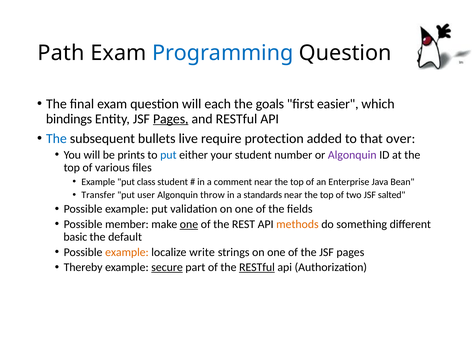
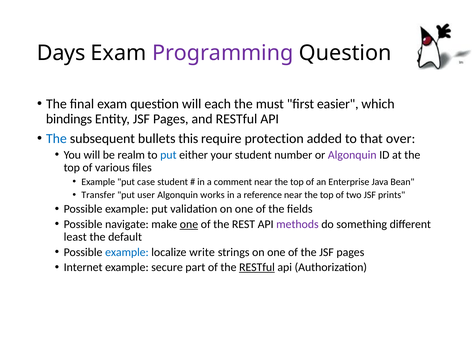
Path: Path -> Days (61, 53)
Programming colour: blue -> purple (223, 53)
goals: goals -> must (270, 104)
Pages underline: present -> none (171, 119)
live: live -> this (188, 139)
prints: prints -> realm (131, 155)
class: class -> case (146, 182)
throw: throw -> works (212, 195)
standards: standards -> reference (263, 195)
salted: salted -> prints (392, 195)
member: member -> navigate (127, 224)
methods colour: orange -> purple (297, 224)
basic: basic -> least (75, 237)
example colour: orange -> blue (127, 252)
Thereby: Thereby -> Internet (83, 267)
secure underline: present -> none (167, 267)
